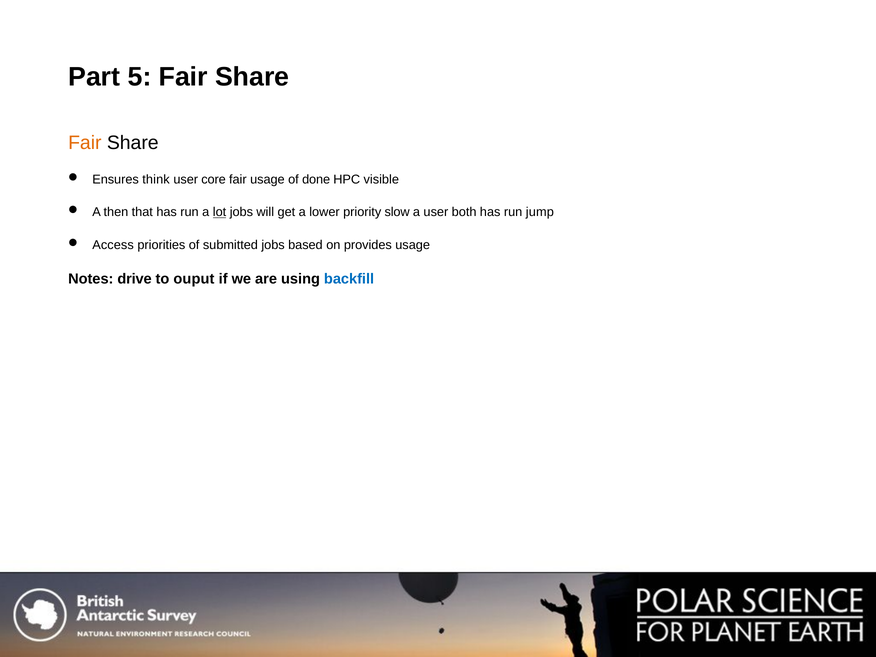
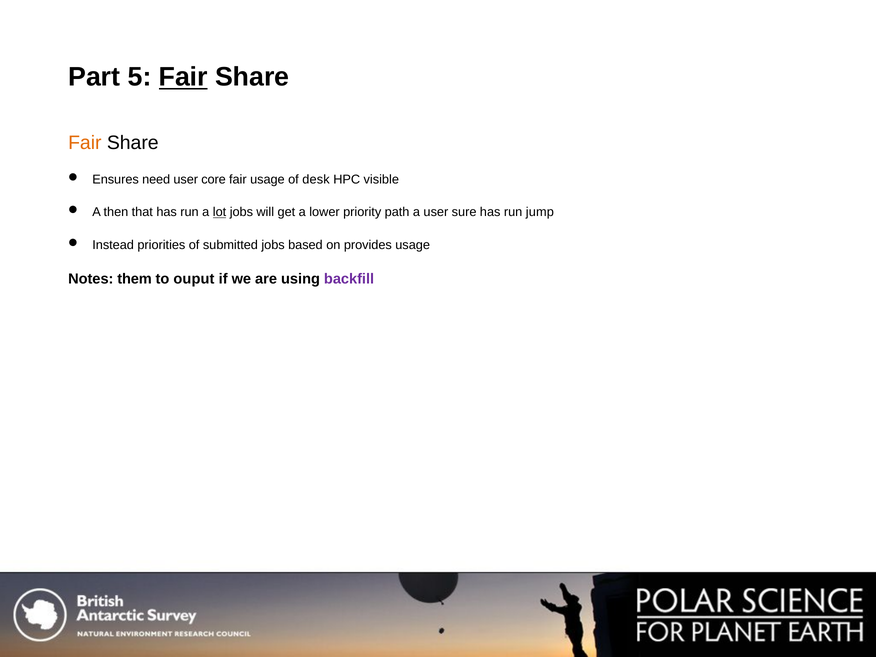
Fair underline: none -> present (183, 77)
think: think -> need (156, 179)
done: done -> desk (316, 179)
slow: slow -> path (397, 212)
both: both -> sure (464, 212)
Access: Access -> Instead (113, 245)
drive: drive -> them (135, 279)
backfill colour: blue -> purple (349, 279)
